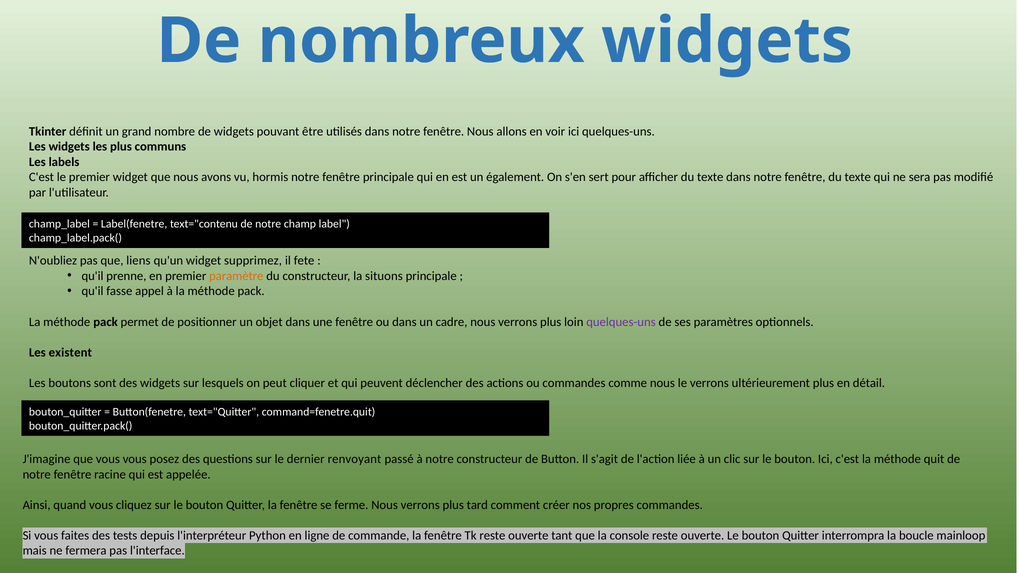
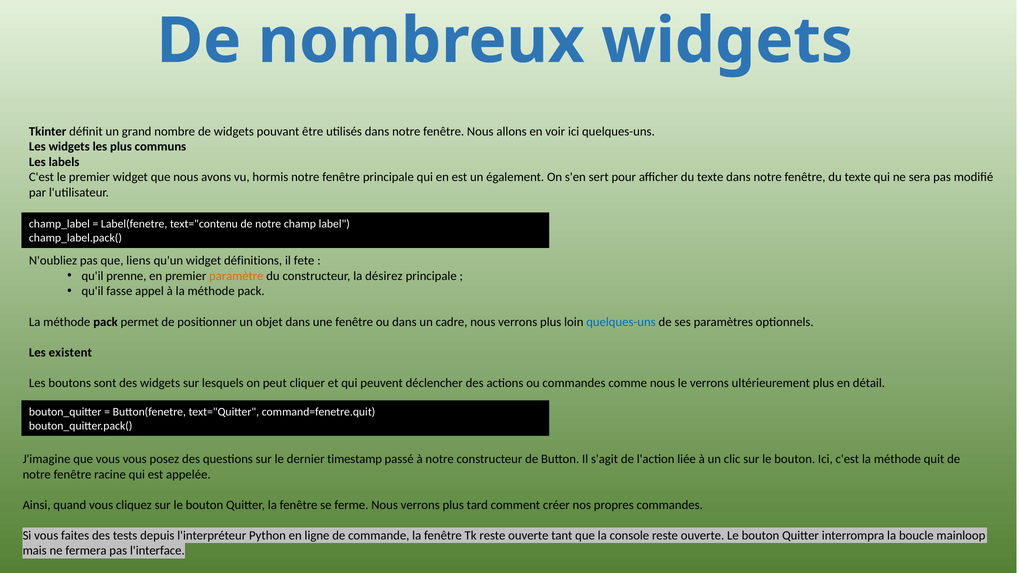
supprimez: supprimez -> définitions (253, 261)
situons: situons -> désirez (384, 276)
quelques-uns colour: purple -> blue (621, 322)
renvoyant: renvoyant -> timestamp (355, 459)
